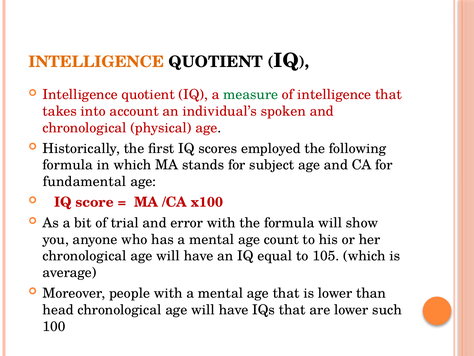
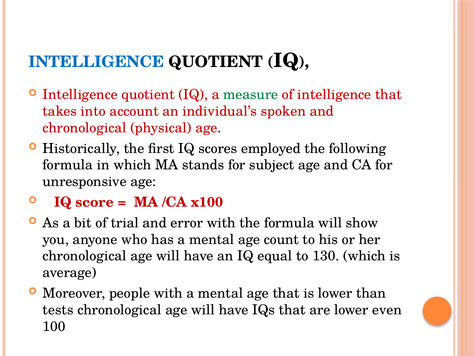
INTELLIGENCE colour: orange -> blue (96, 62)
fundamental: fundamental -> unresponsive (85, 181)
105: 105 -> 130 (326, 256)
head: head -> tests (58, 309)
such: such -> even (387, 309)
